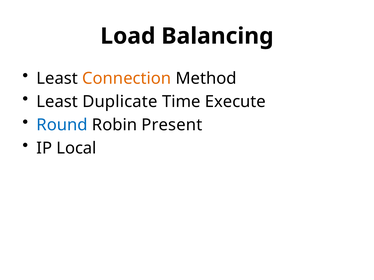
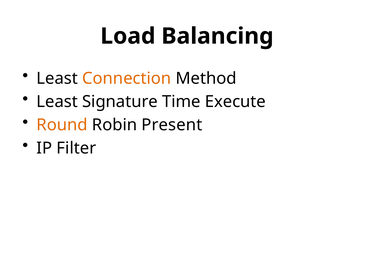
Duplicate: Duplicate -> Signature (120, 102)
Round colour: blue -> orange (62, 125)
Local: Local -> Filter (76, 148)
